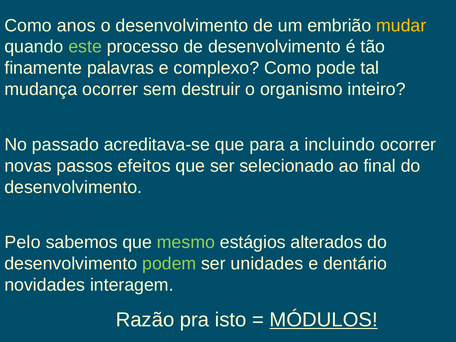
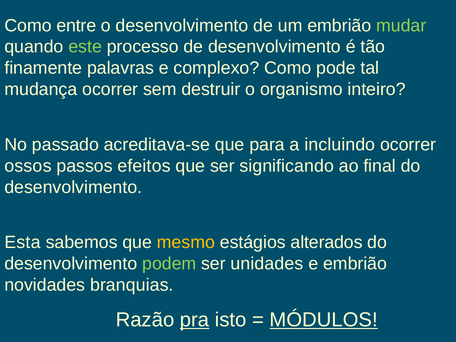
anos: anos -> entre (76, 26)
mudar colour: yellow -> light green (401, 26)
novas: novas -> ossos (28, 166)
selecionado: selecionado -> significando (287, 166)
Pelo: Pelo -> Esta (23, 242)
mesmo colour: light green -> yellow (186, 242)
e dentário: dentário -> embrião (355, 264)
interagem: interagem -> branquias (132, 285)
pra underline: none -> present (195, 320)
